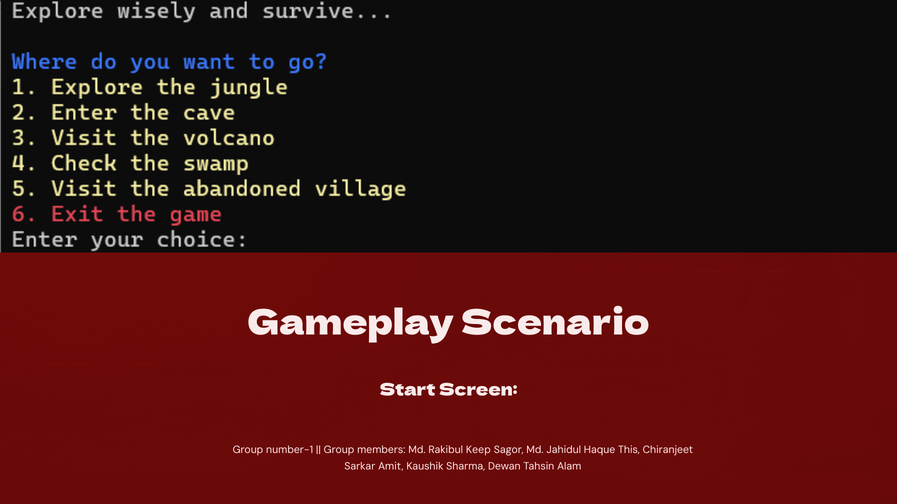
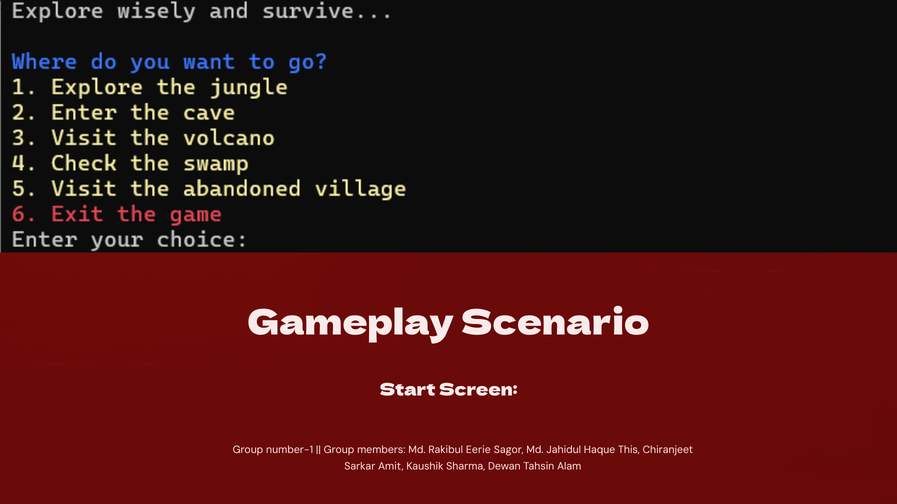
Keep: Keep -> Eerie (478, 450)
